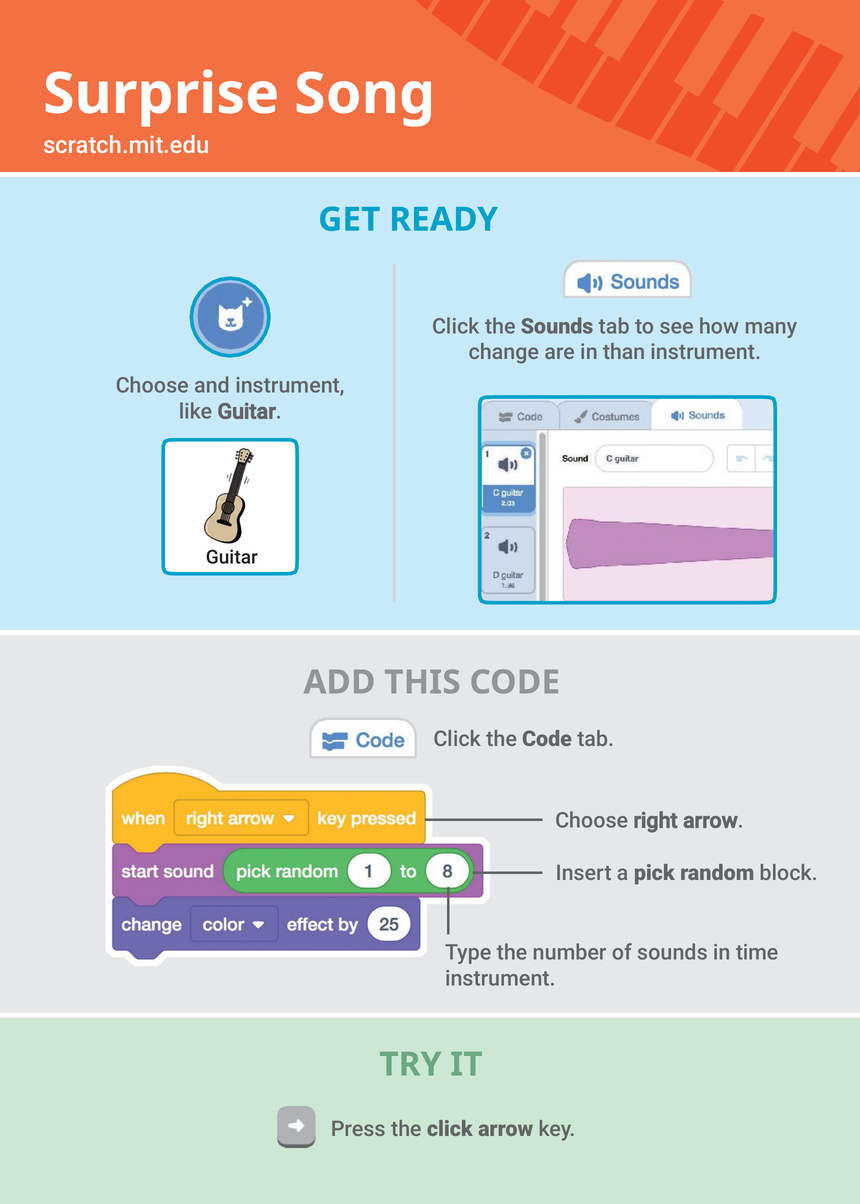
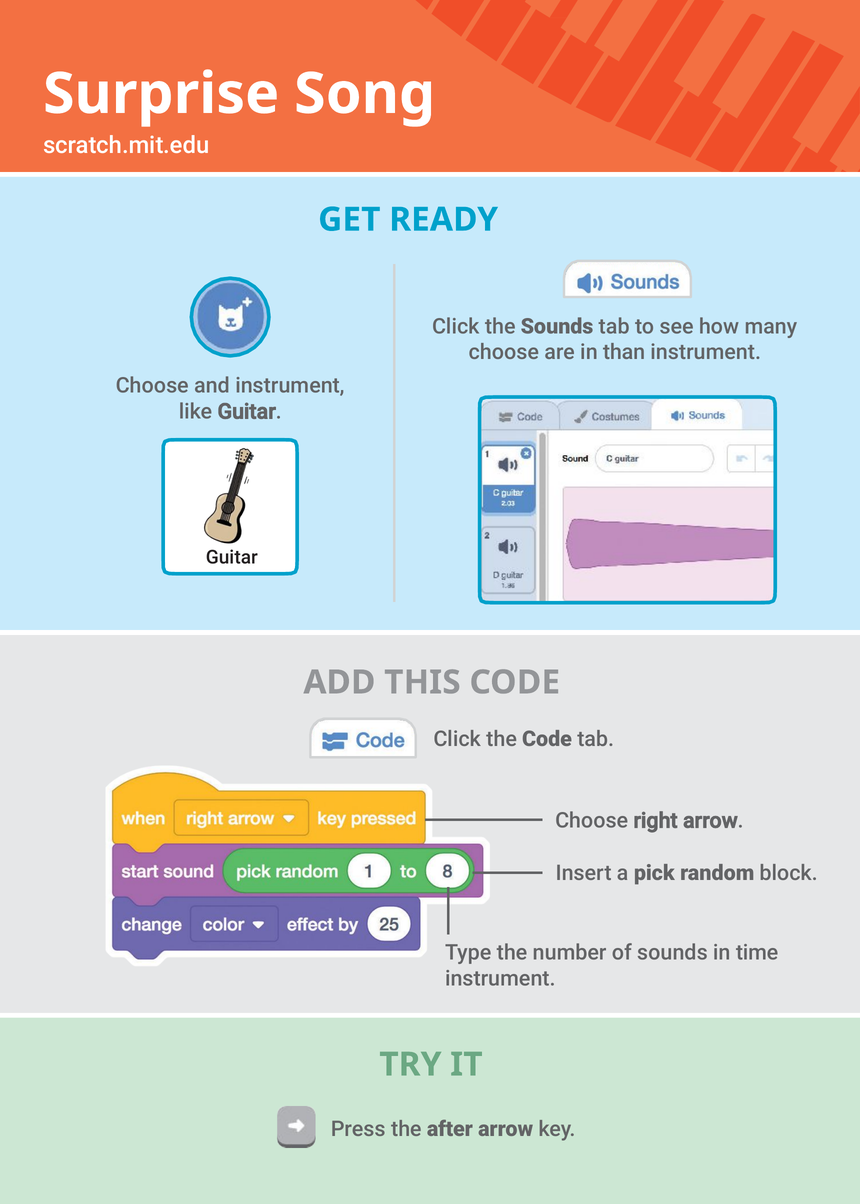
change: change -> choose (504, 352)
the click: click -> after (450, 1129)
